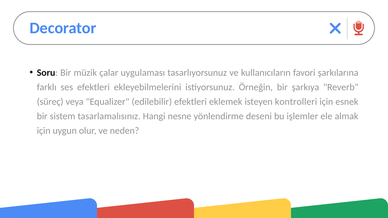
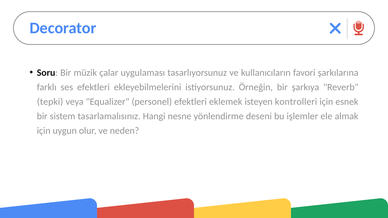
süreç: süreç -> tepki (50, 102)
edilebilir: edilebilir -> personel (152, 102)
